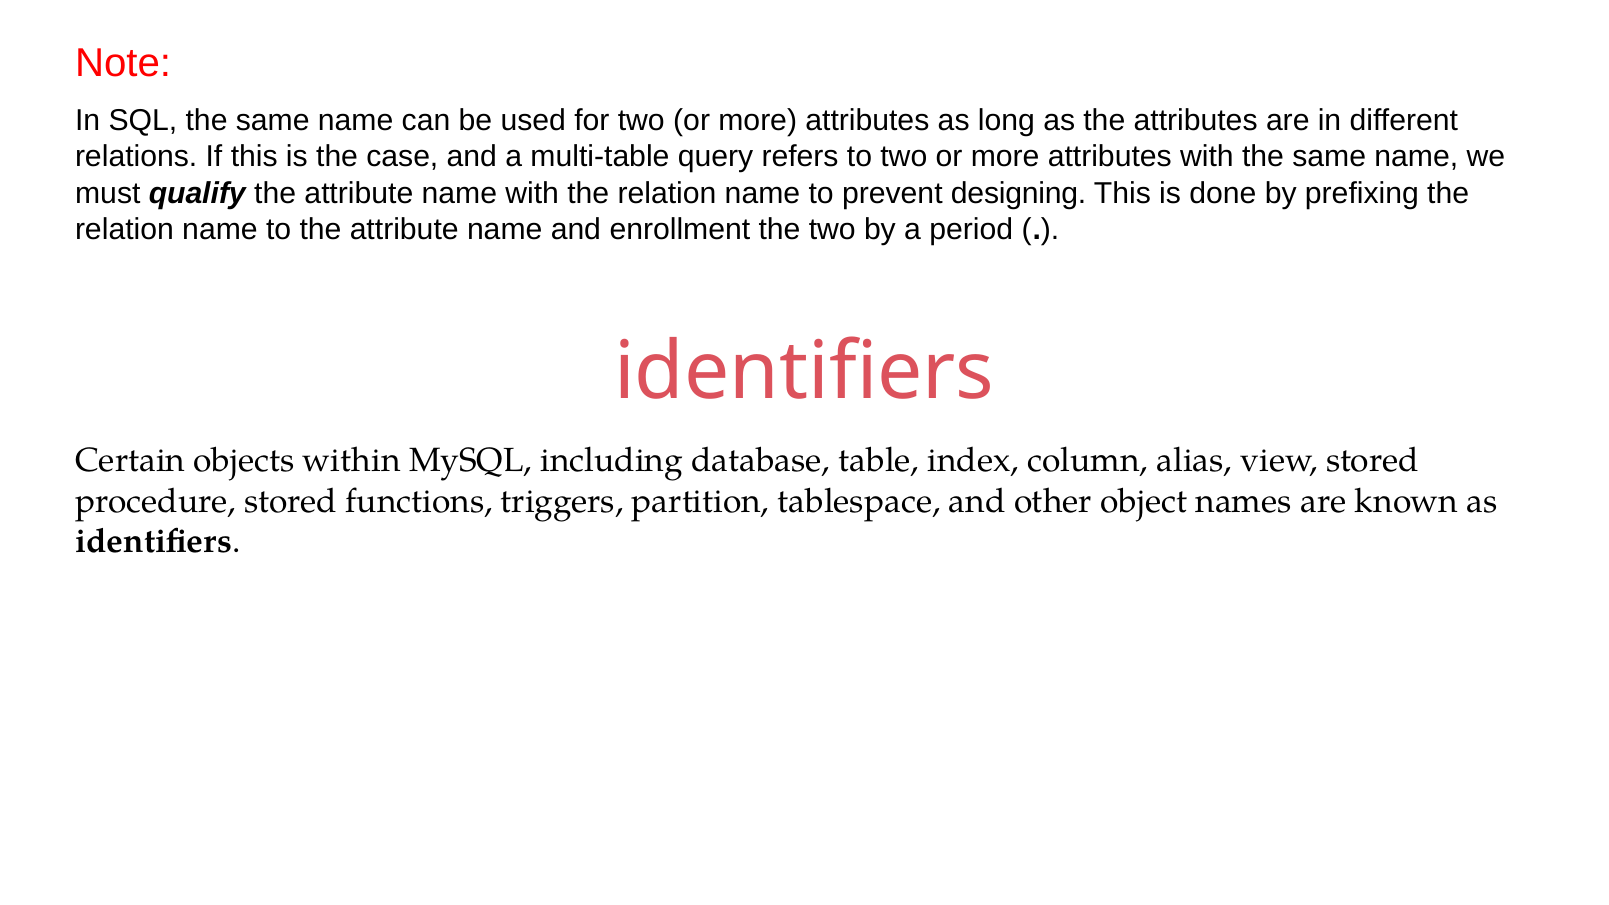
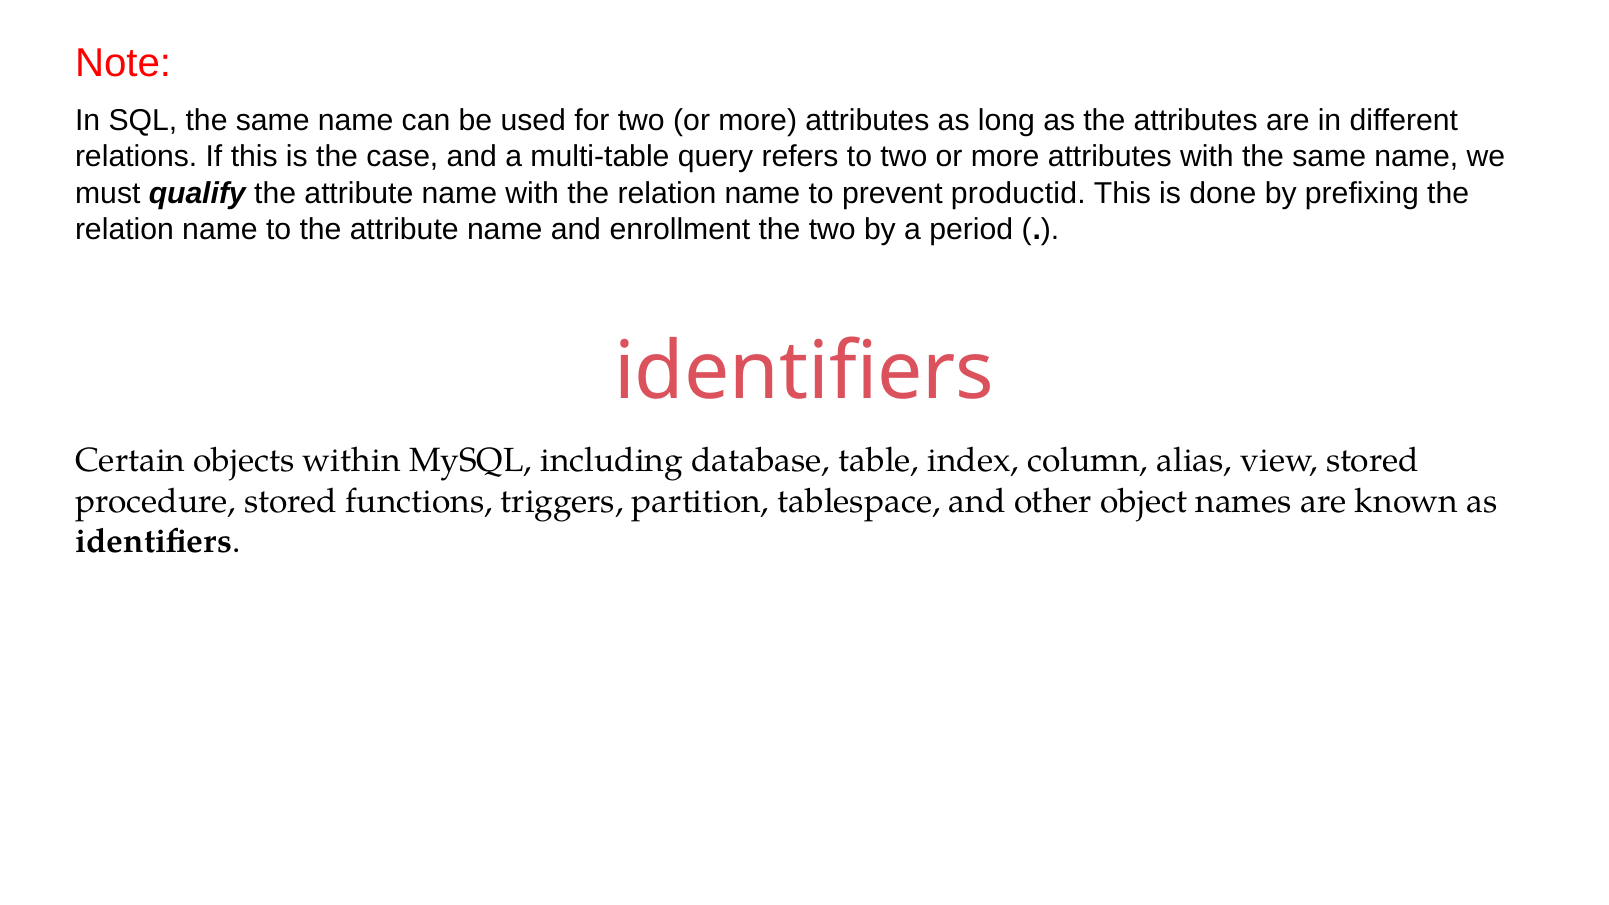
designing: designing -> productid (1018, 193)
